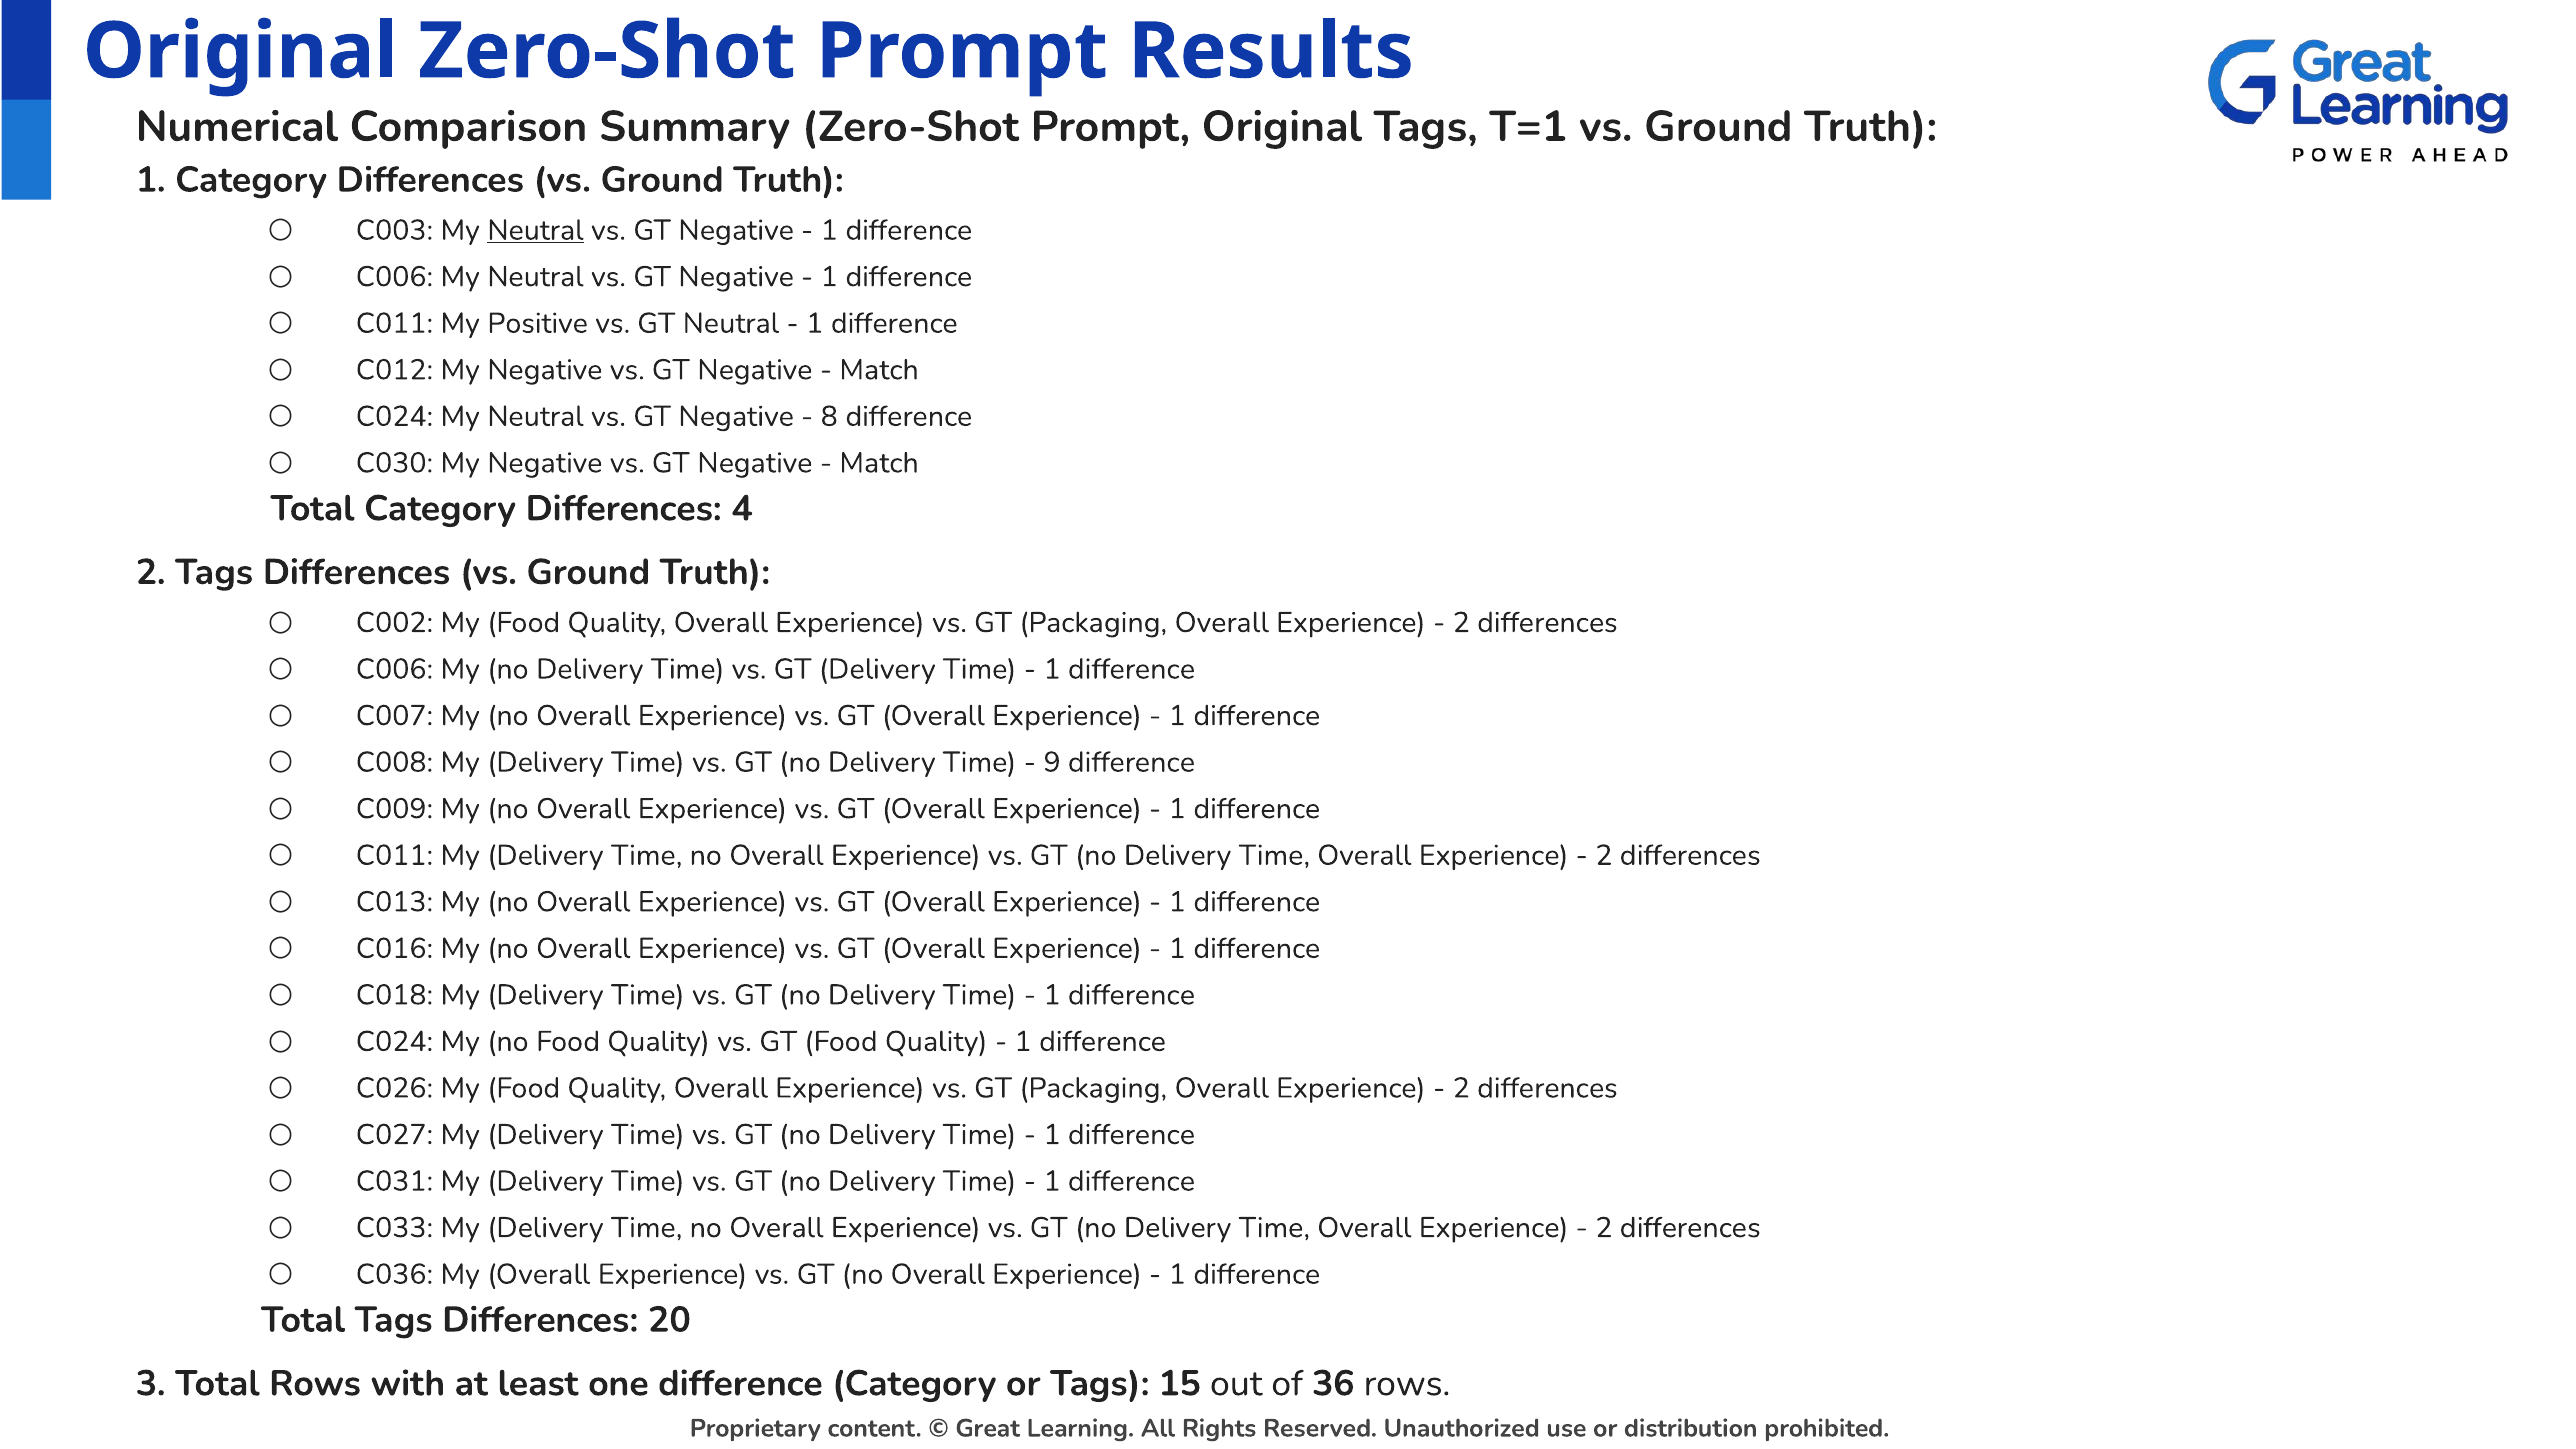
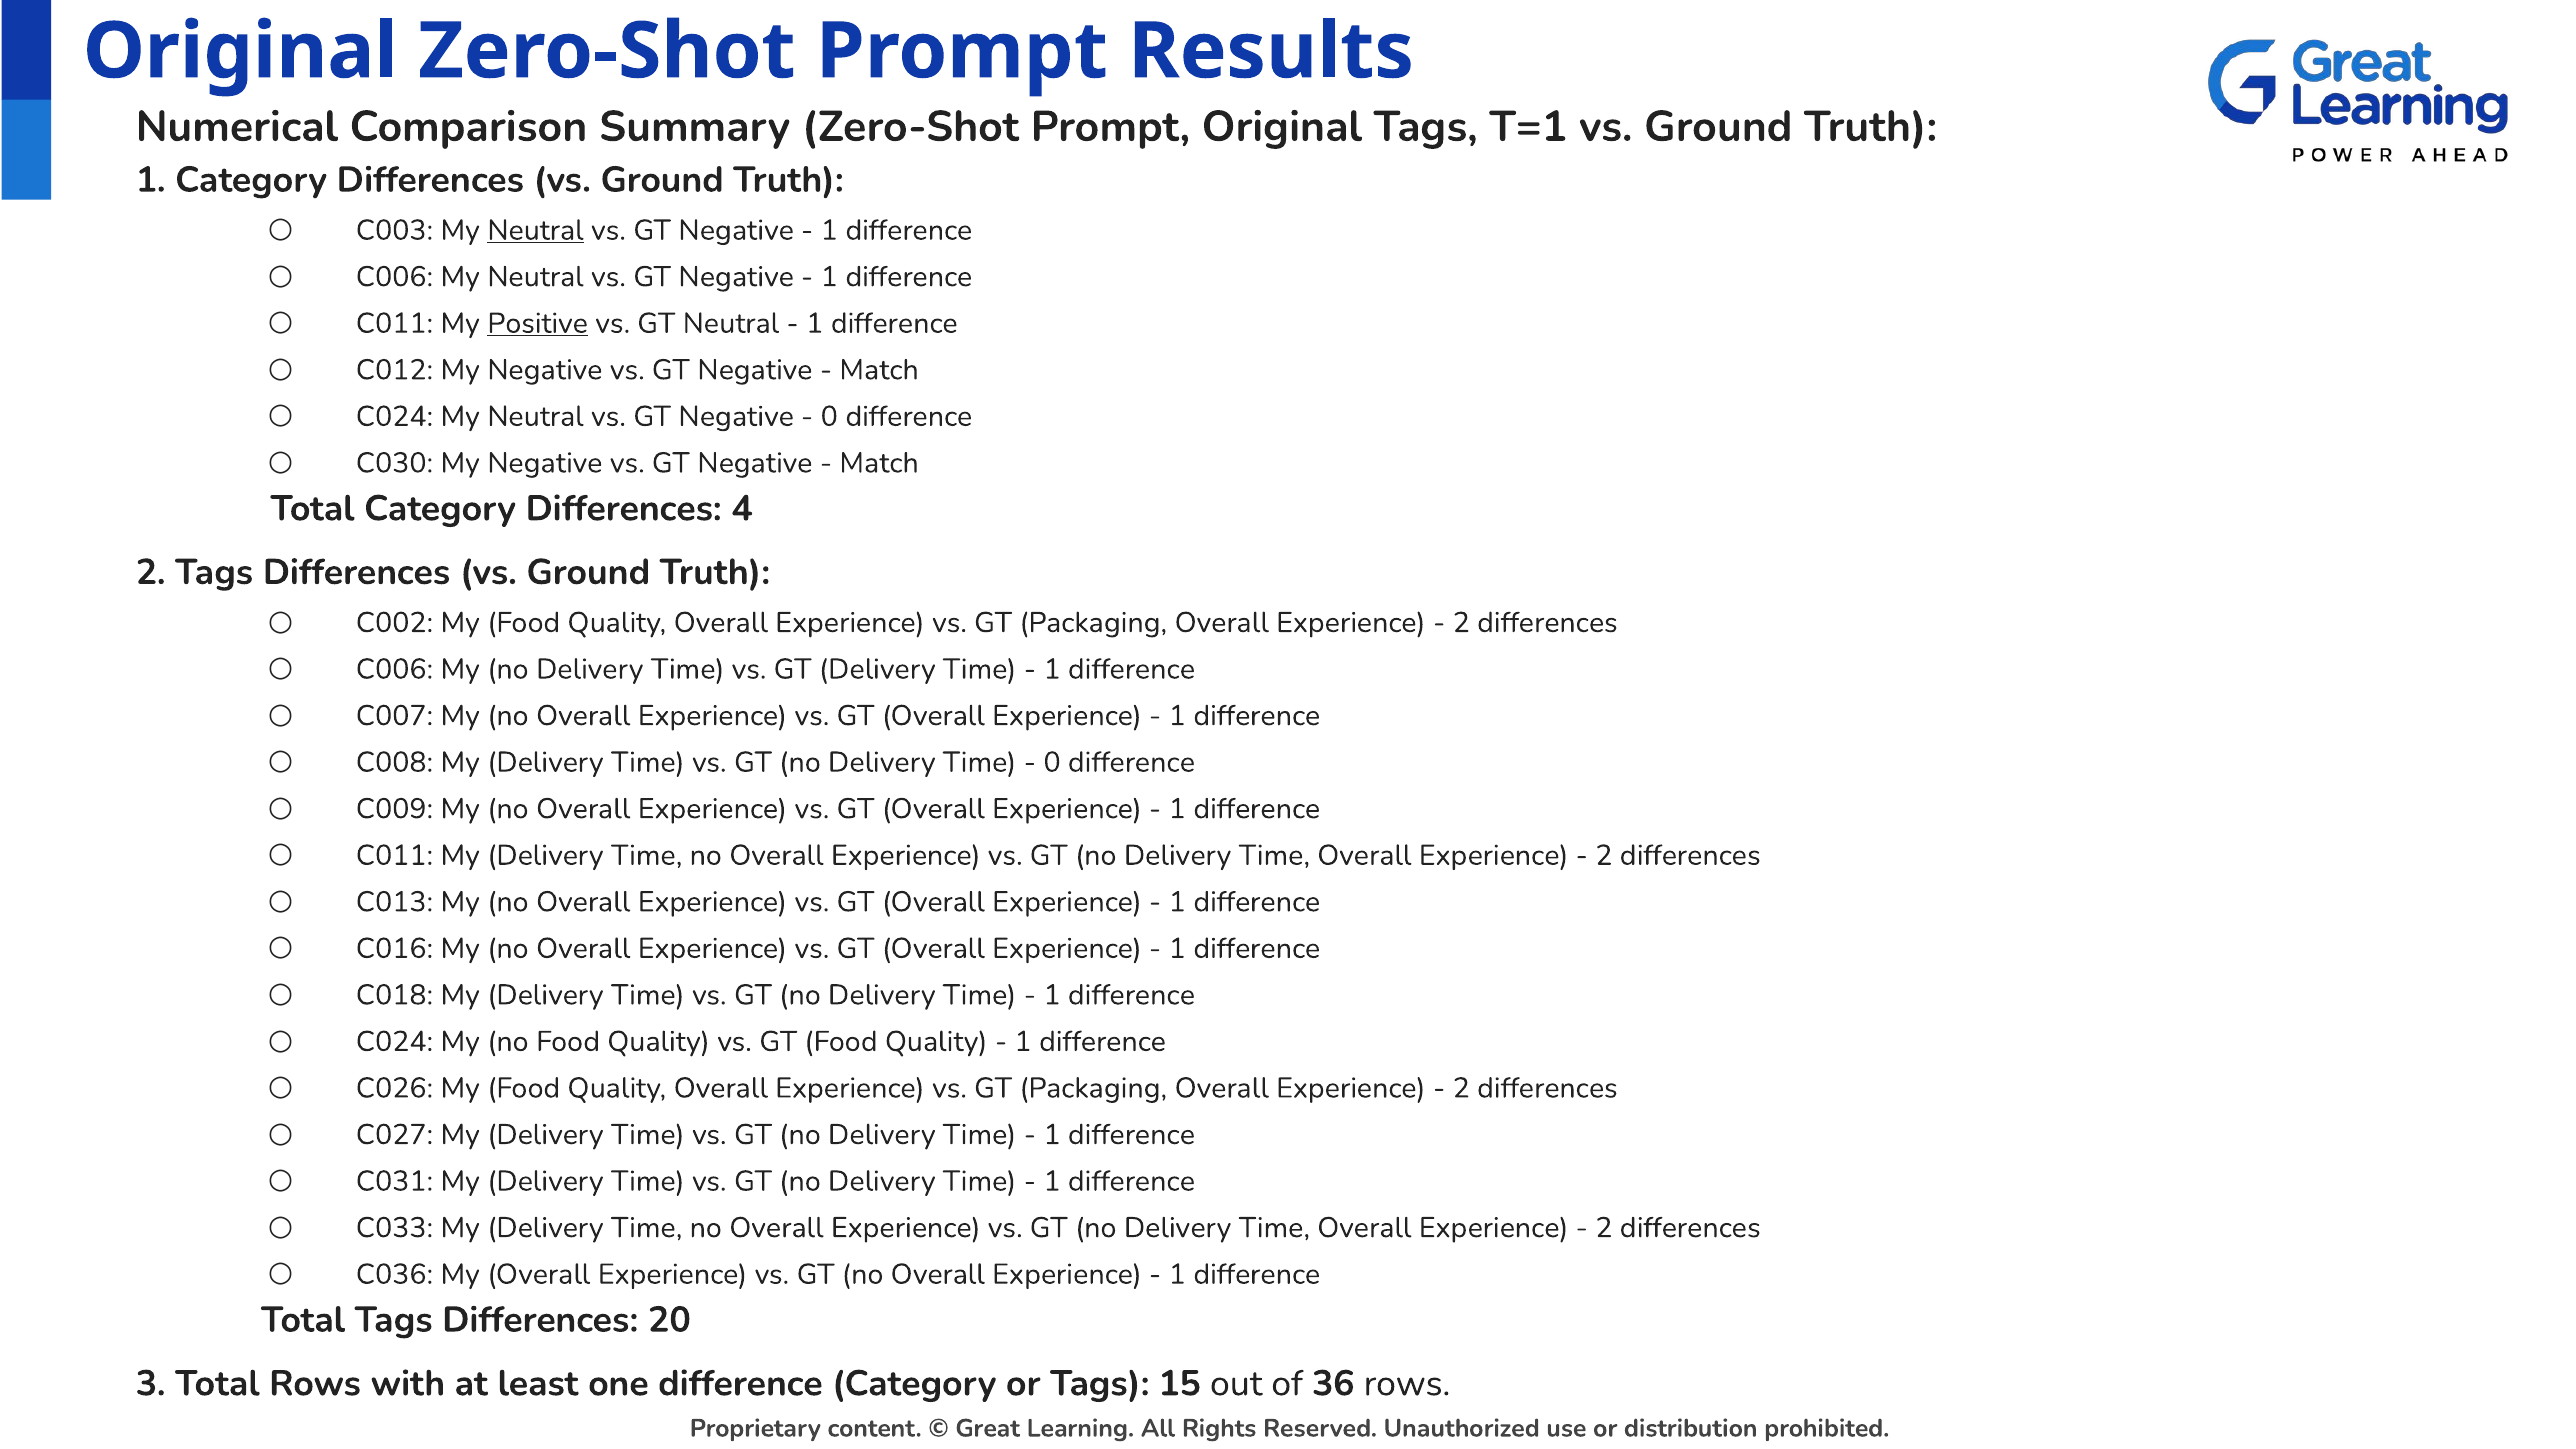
Positive underline: none -> present (538, 323)
8: 8 -> 0 (829, 416)
9: 9 -> 0 (1052, 762)
